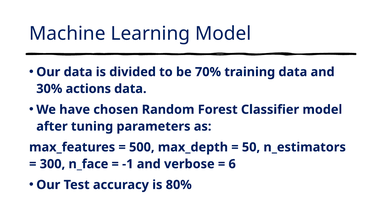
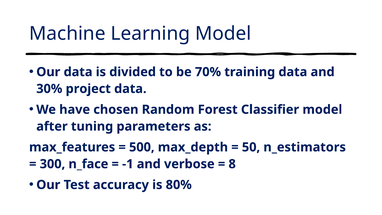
actions: actions -> project (88, 89)
6: 6 -> 8 (232, 164)
